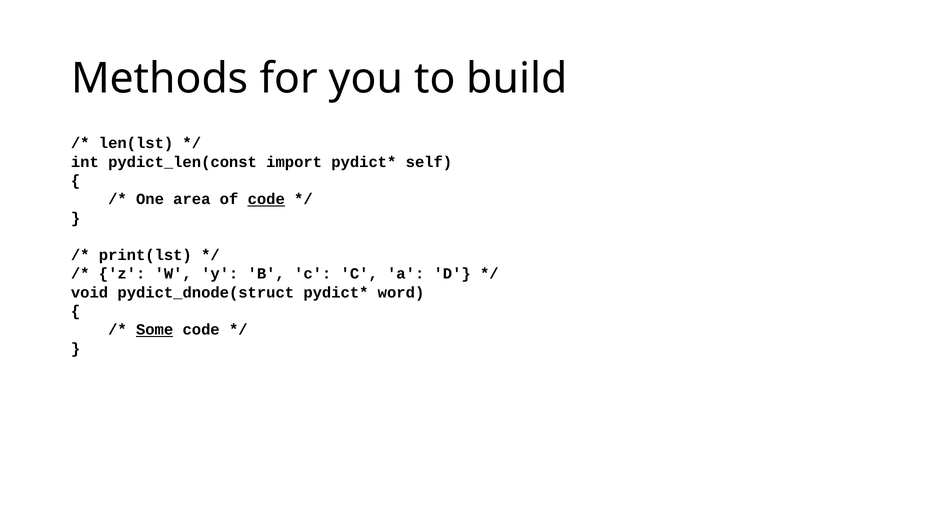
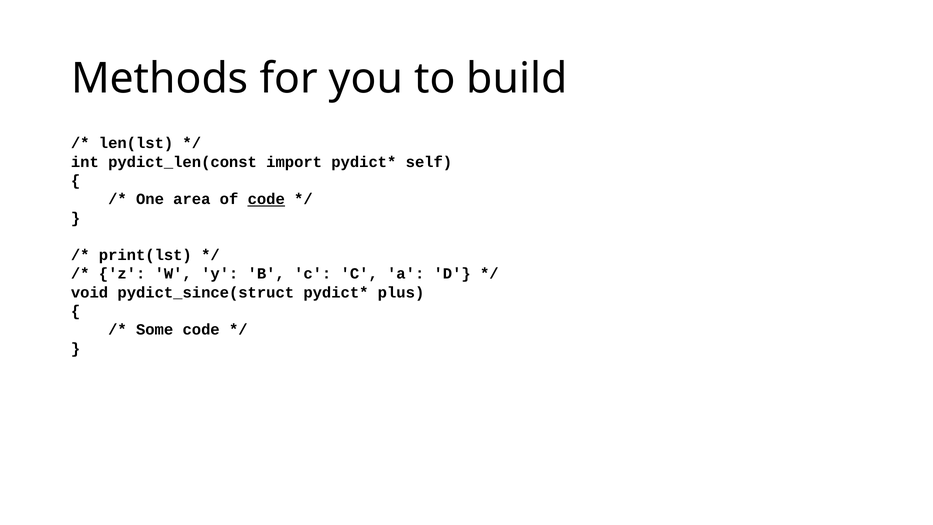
pydict_dnode(struct: pydict_dnode(struct -> pydict_since(struct (206, 292)
word: word -> plus (401, 292)
Some underline: present -> none (155, 330)
